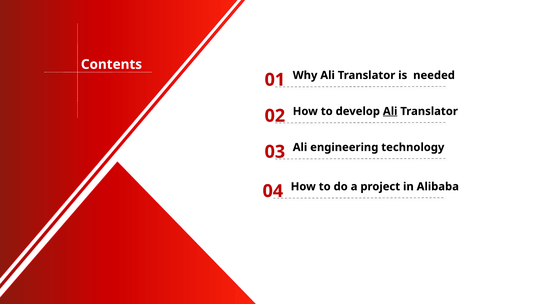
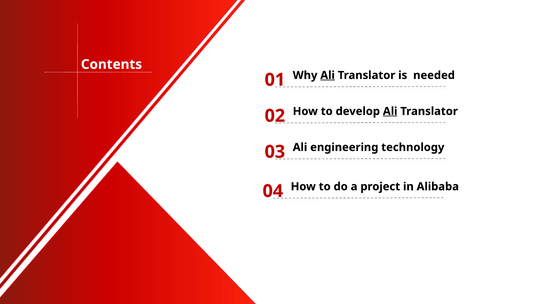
Ali underline: none -> present (328, 75)
